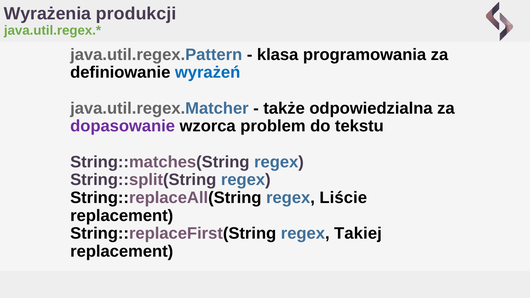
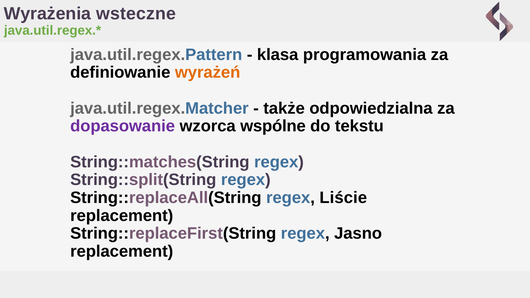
produkcji: produkcji -> wsteczne (136, 14)
wyrażeń colour: blue -> orange (208, 73)
problem: problem -> wspólne (273, 126)
Takiej: Takiej -> Jasno (358, 234)
